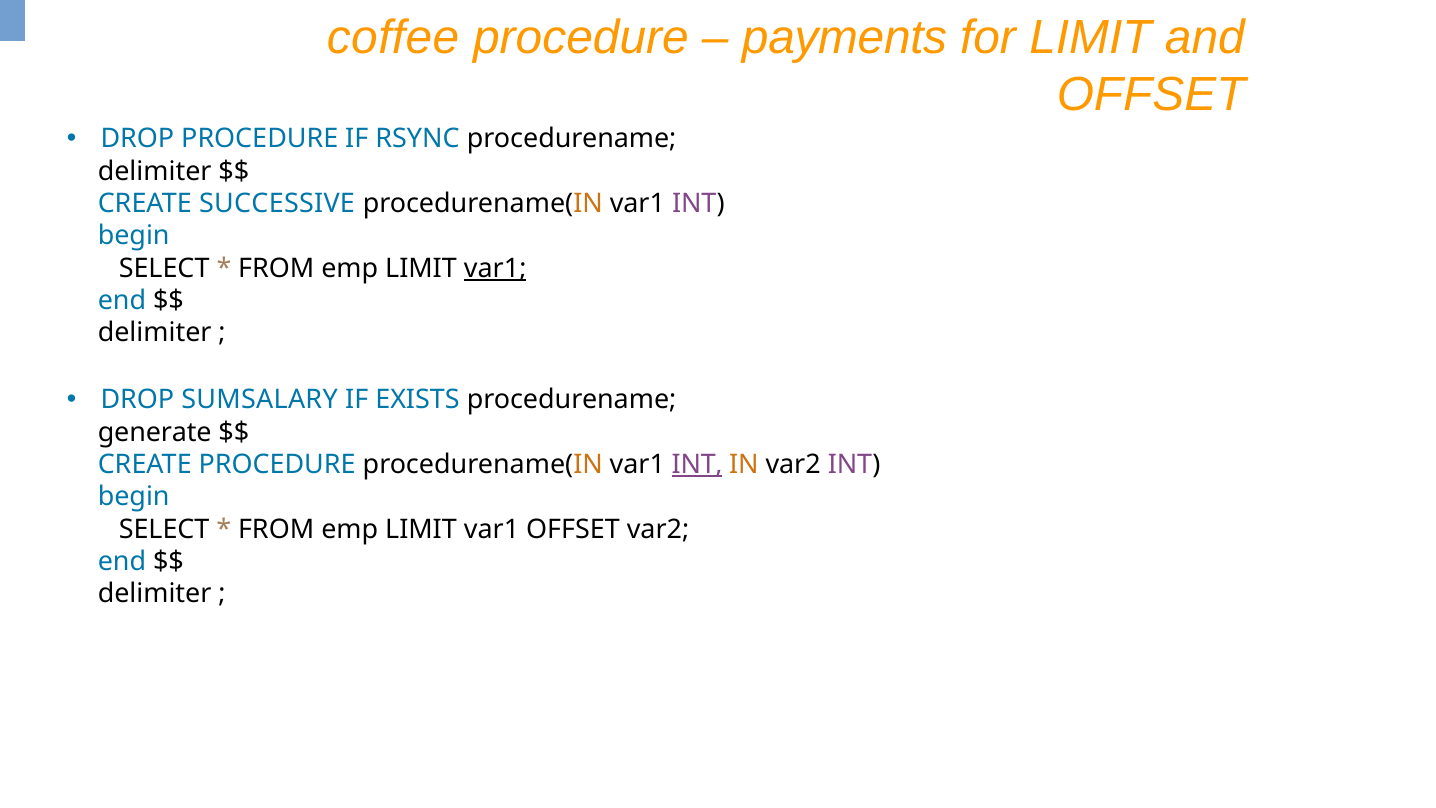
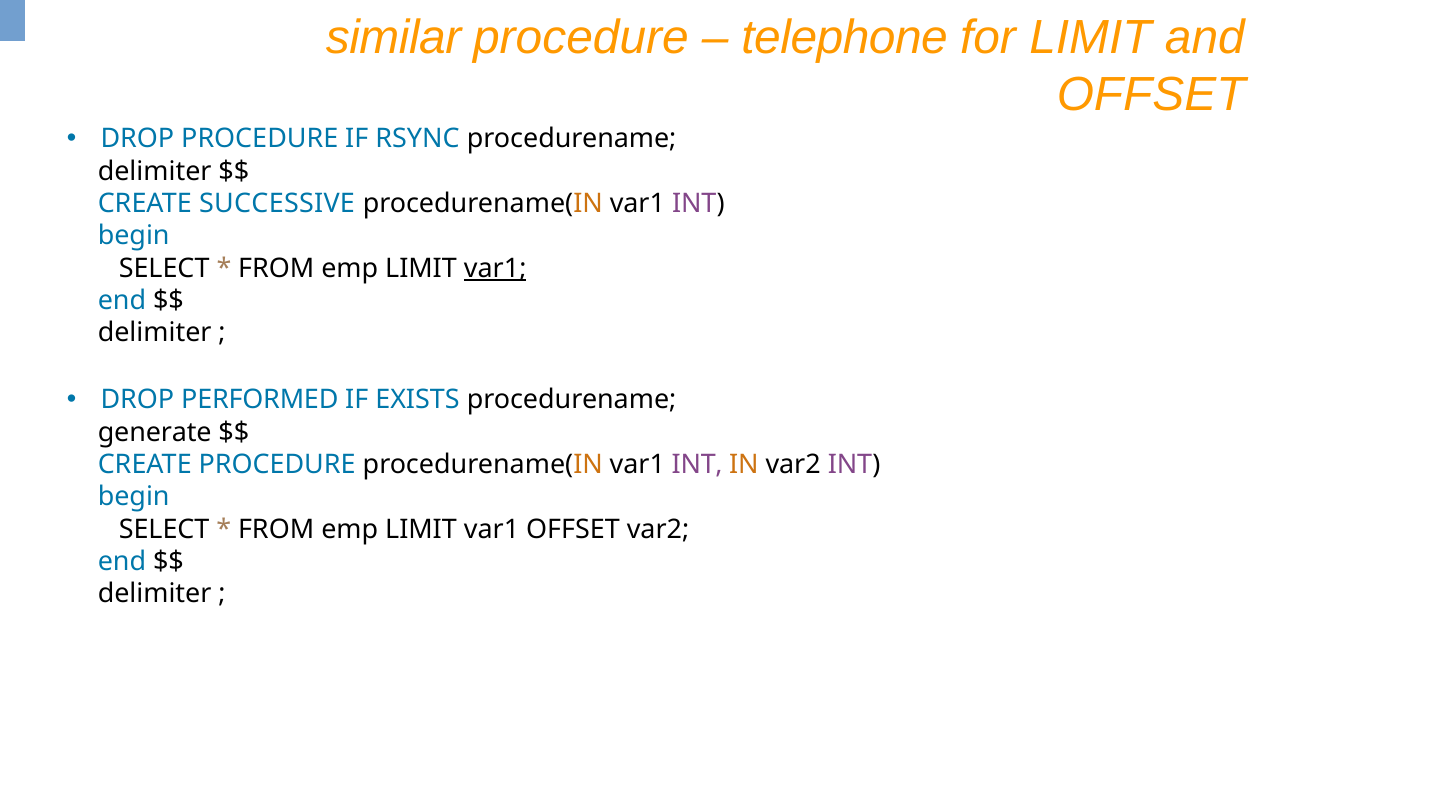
coffee: coffee -> similar (394, 37)
payments: payments -> telephone (845, 37)
SUMSALARY: SUMSALARY -> PERFORMED (260, 400)
INT underline: present -> none (697, 465)
